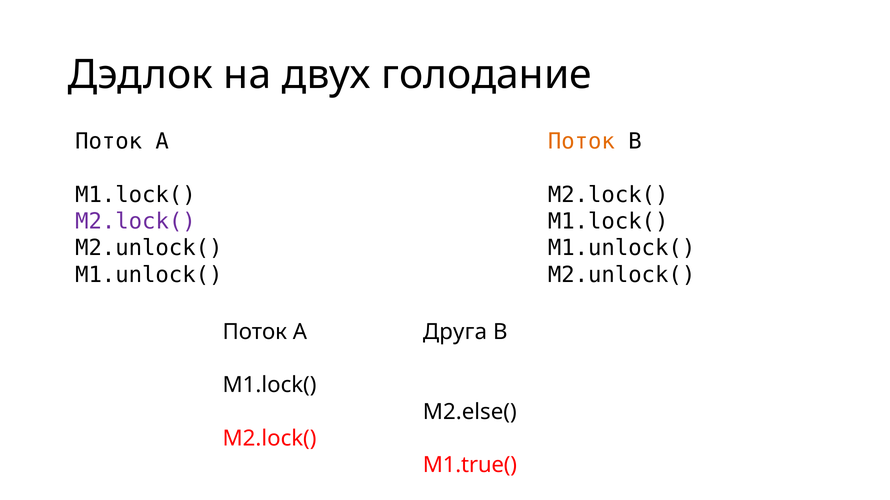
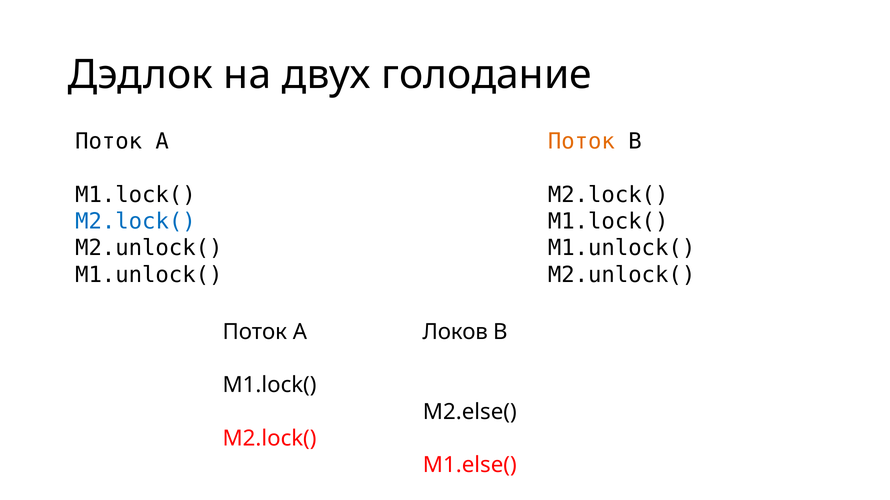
M2.lock( colour: purple -> blue (135, 222)
Друга: Друга -> Локов (455, 332)
M1.true(: M1.true( -> M1.else( (470, 466)
